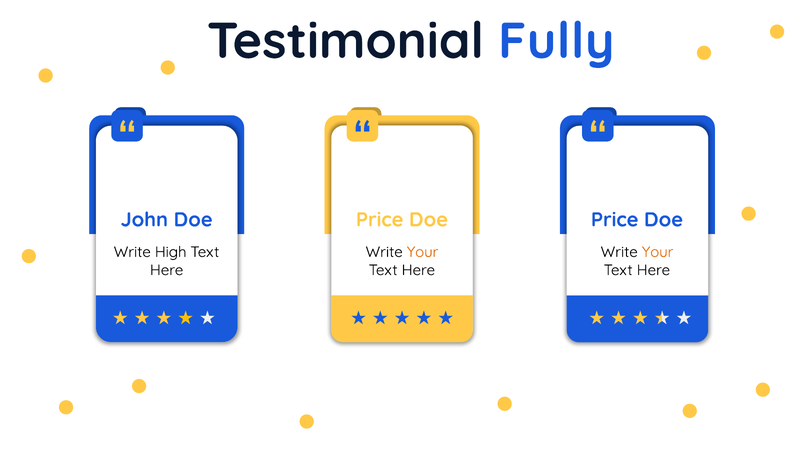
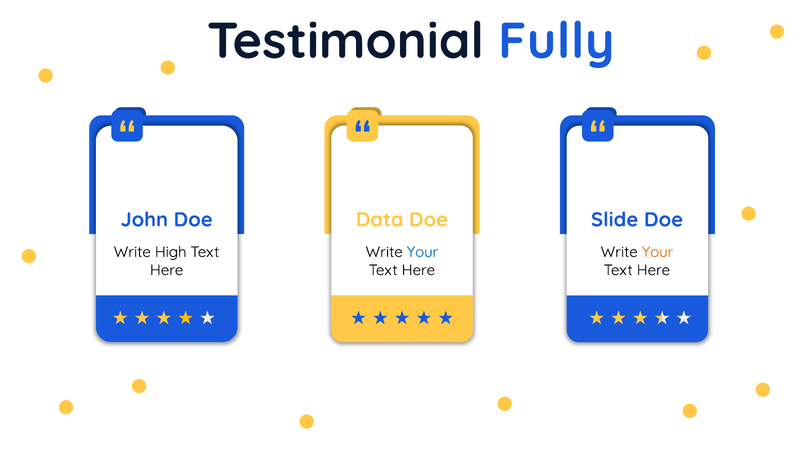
Price: Price -> Data (380, 220)
Price: Price -> Slide (615, 220)
Your colour: orange -> blue (423, 252)
